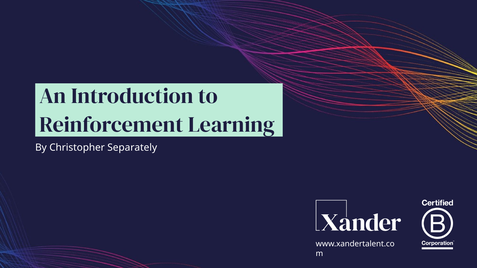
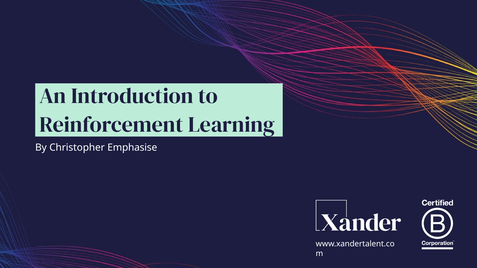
Separately: Separately -> Emphasise (132, 148)
